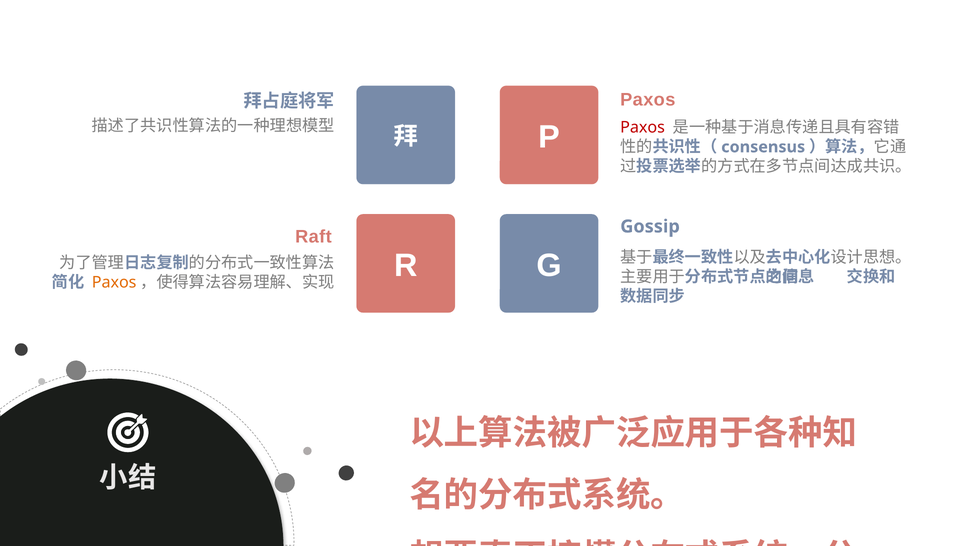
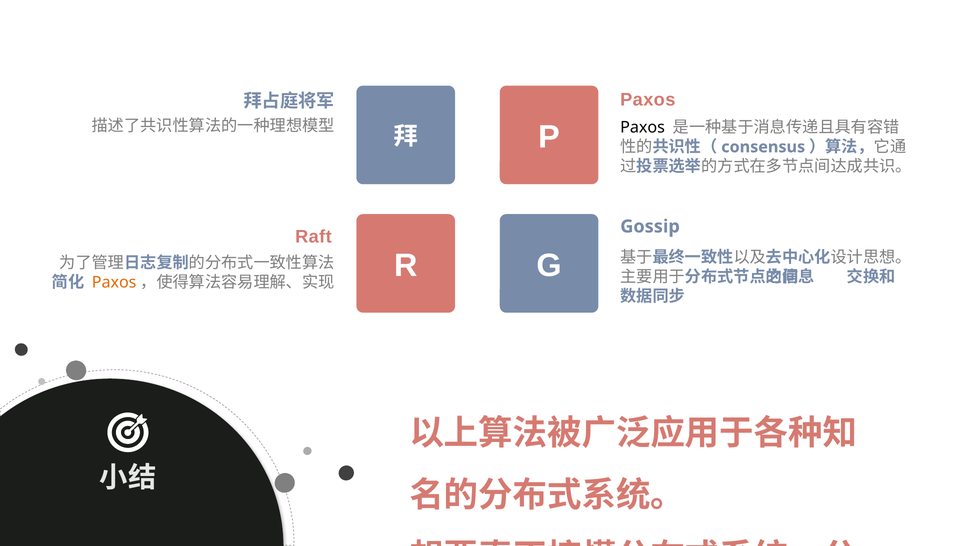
Paxos colour: red -> black (643, 128)
